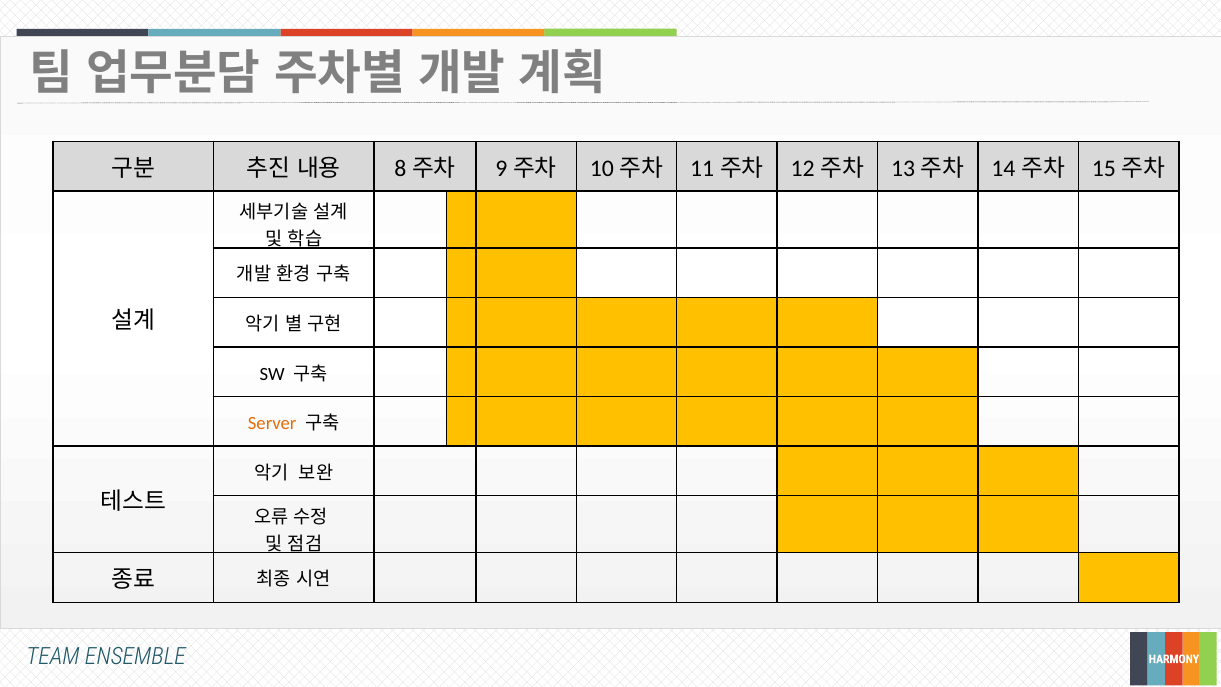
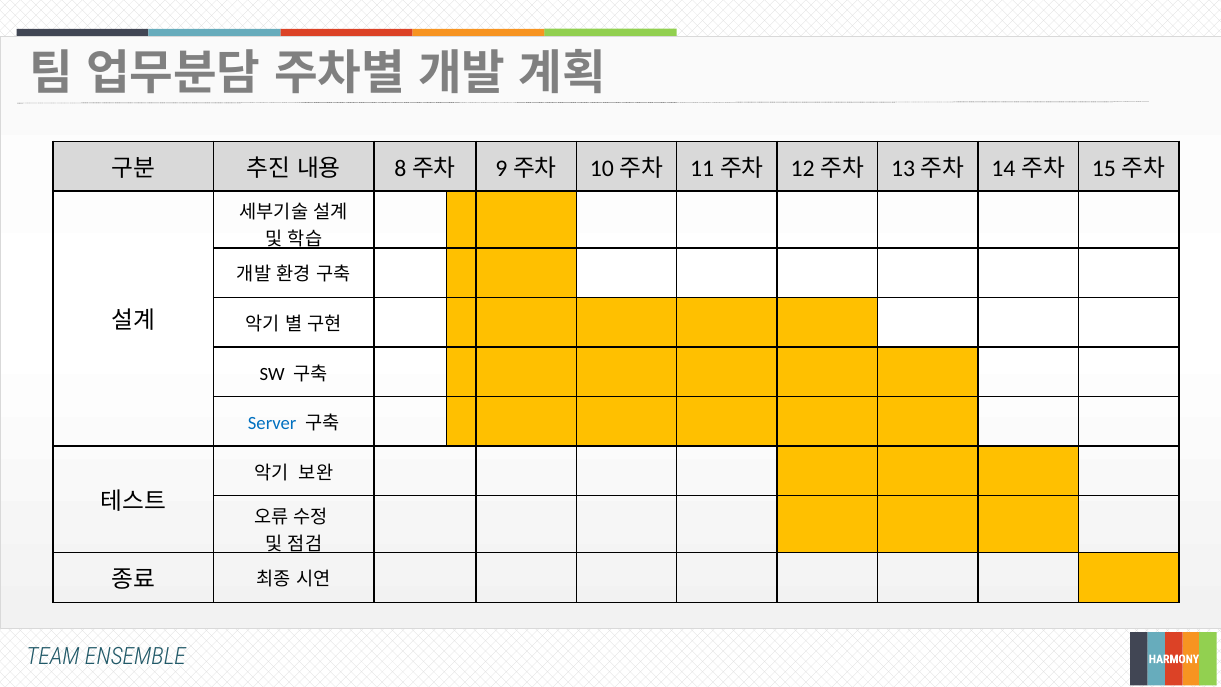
Server colour: orange -> blue (272, 423)
